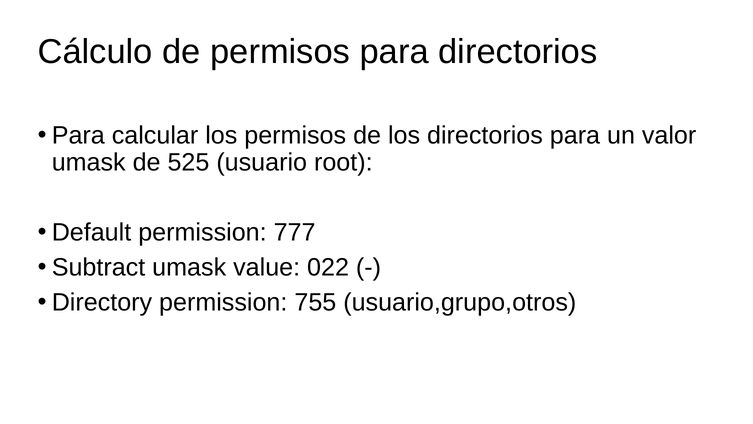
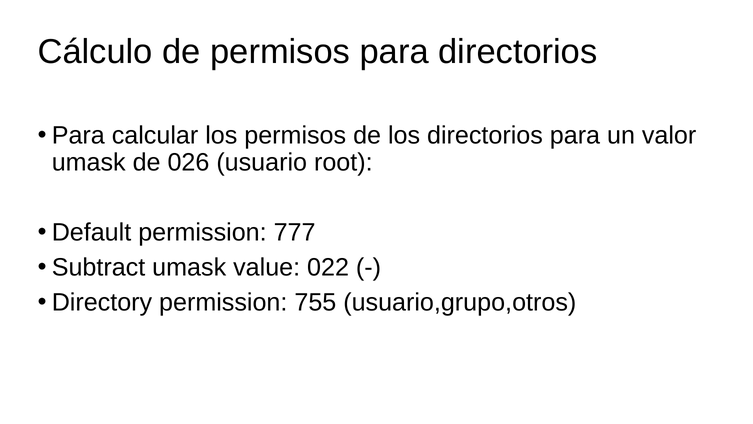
525: 525 -> 026 (188, 162)
